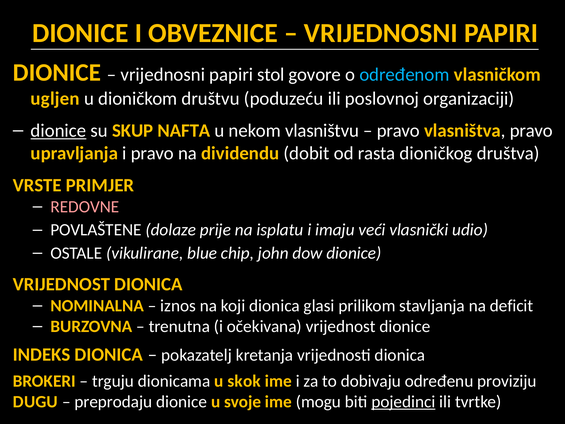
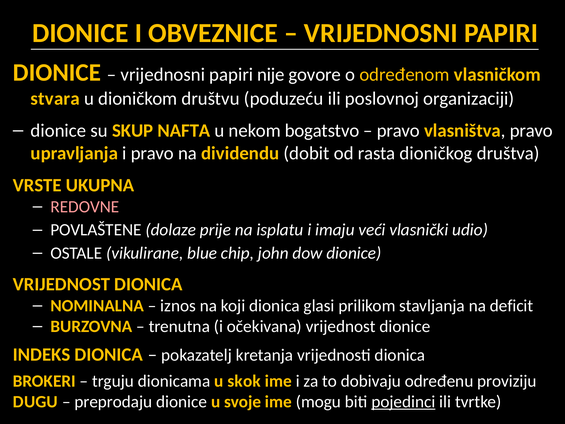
stol: stol -> nije (271, 75)
određenom colour: light blue -> yellow (404, 75)
ugljen: ugljen -> stvara (55, 99)
dionice underline: present -> none (58, 131)
vlasništvu: vlasništvu -> bogatstvo (322, 131)
PRIMJER: PRIMJER -> UKUPNA (100, 185)
